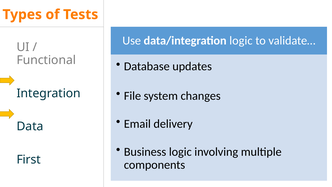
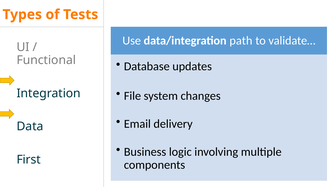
data/integration logic: logic -> path (241, 41)
